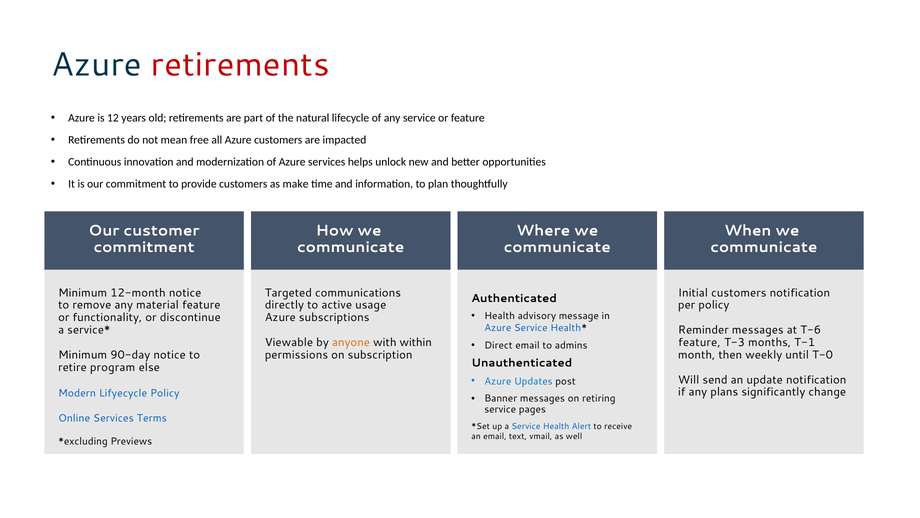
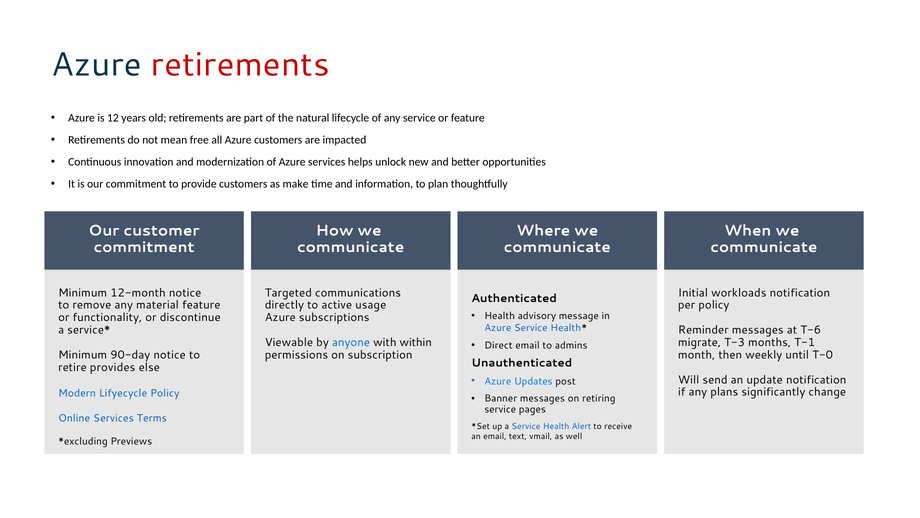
Initial customers: customers -> workloads (739, 292)
anyone colour: orange -> blue (351, 342)
feature: feature -> migrate (699, 342)
program: program -> provides (113, 367)
